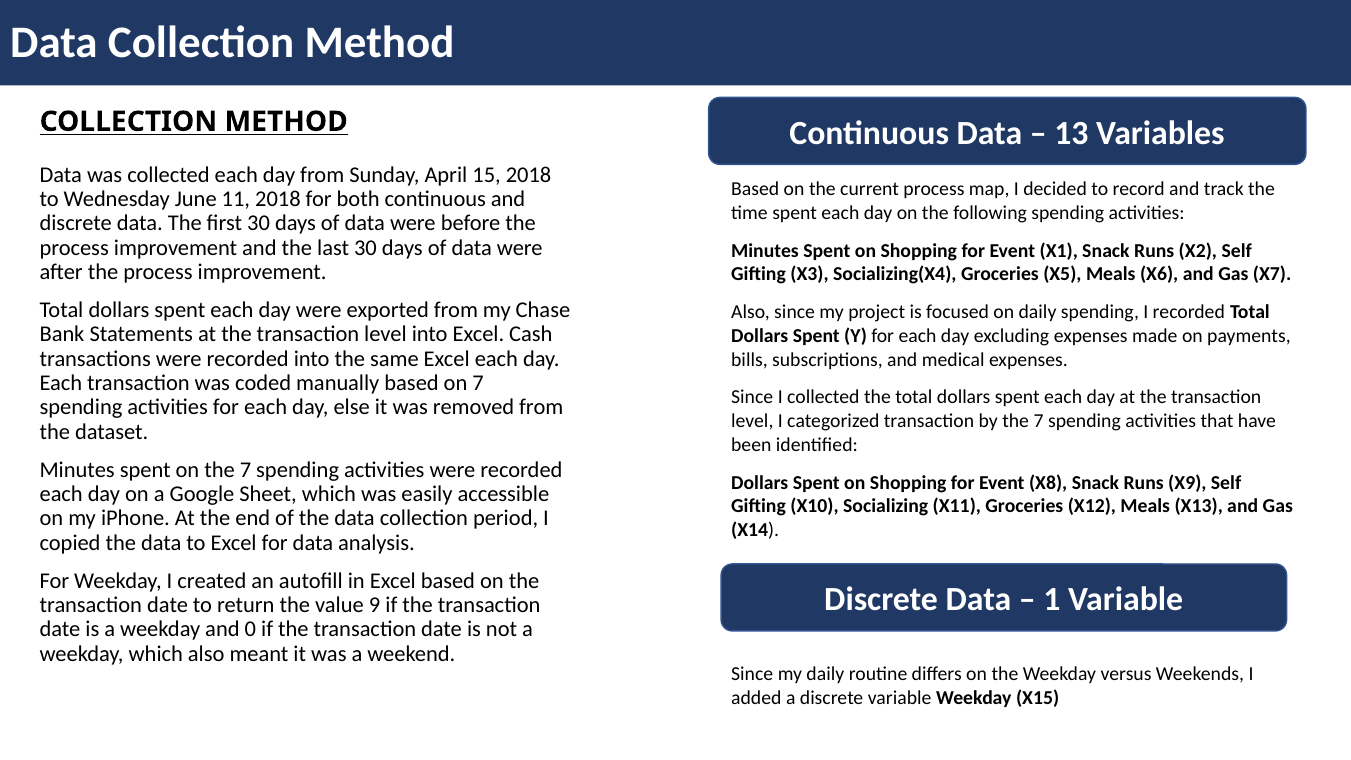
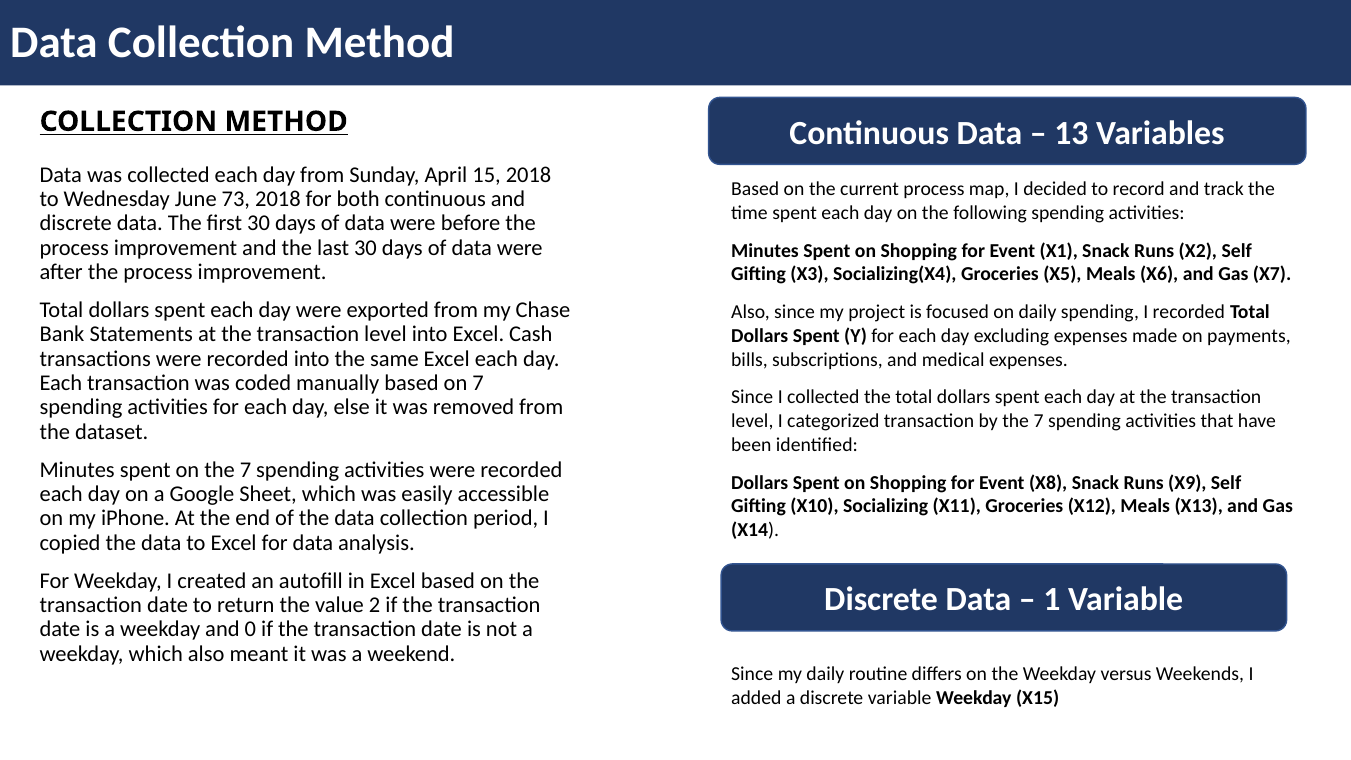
11: 11 -> 73 (236, 199)
9: 9 -> 2 (375, 605)
